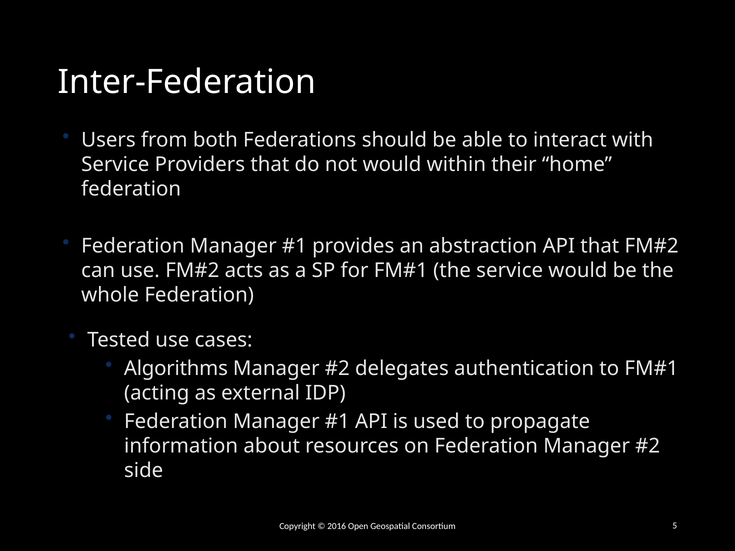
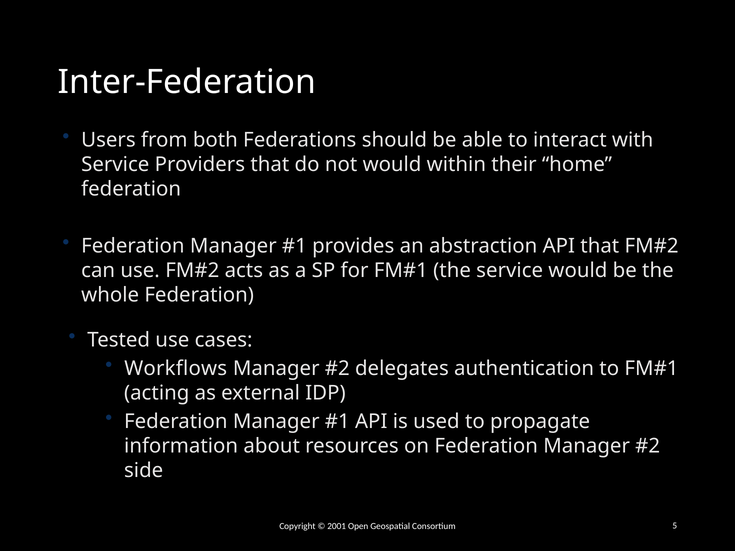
Algorithms: Algorithms -> Workflows (176, 369)
2016: 2016 -> 2001 (337, 526)
